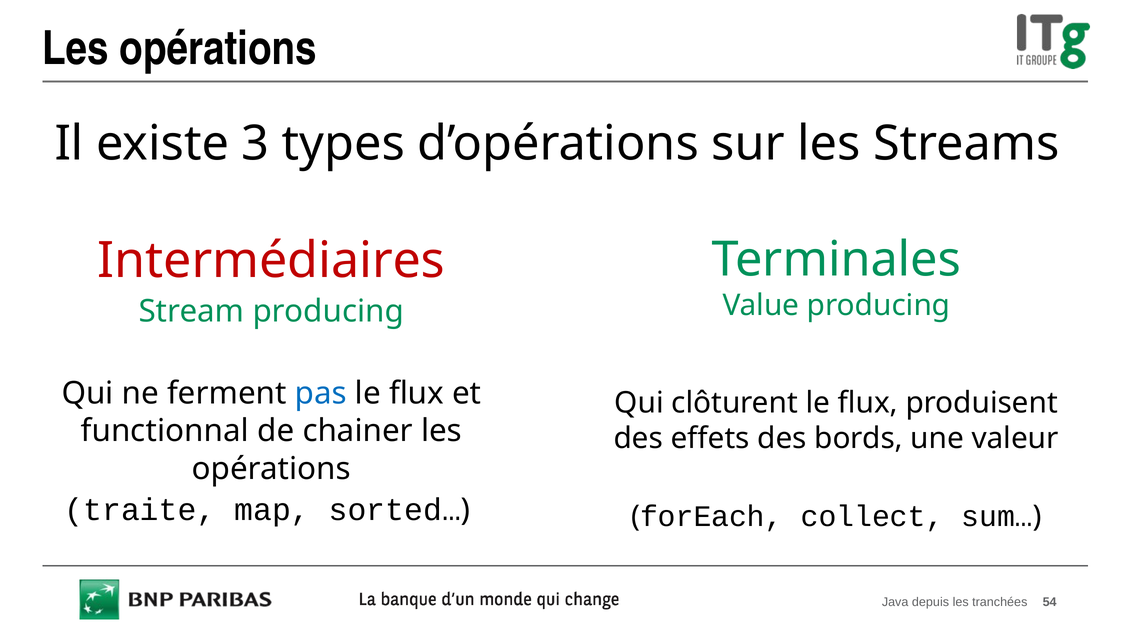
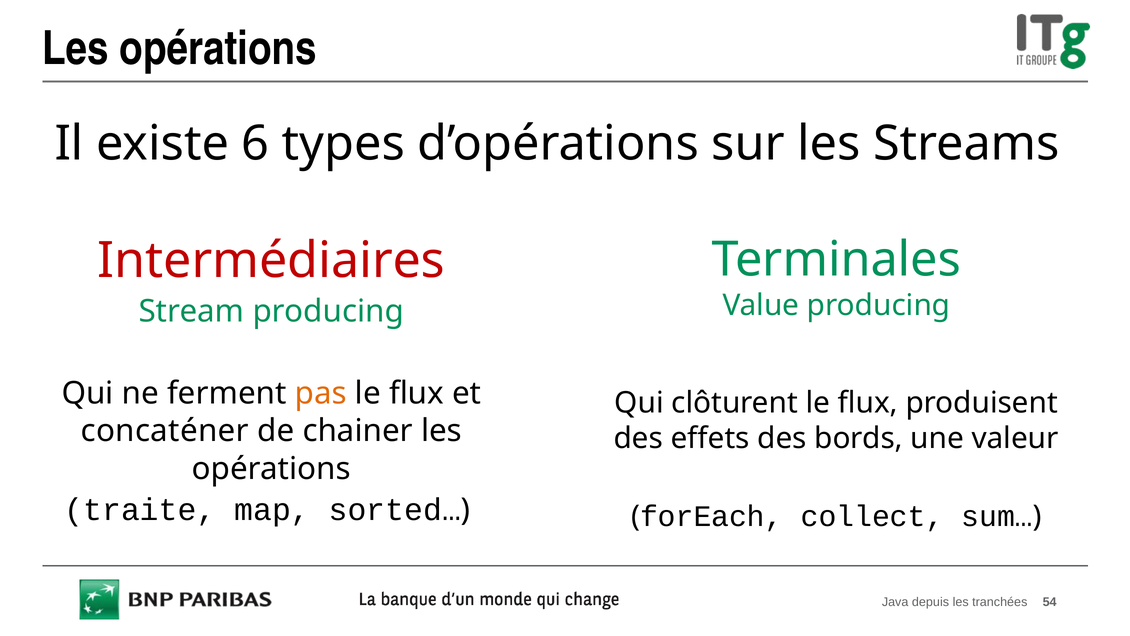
3: 3 -> 6 (255, 144)
pas colour: blue -> orange (321, 393)
functionnal: functionnal -> concaténer (165, 431)
